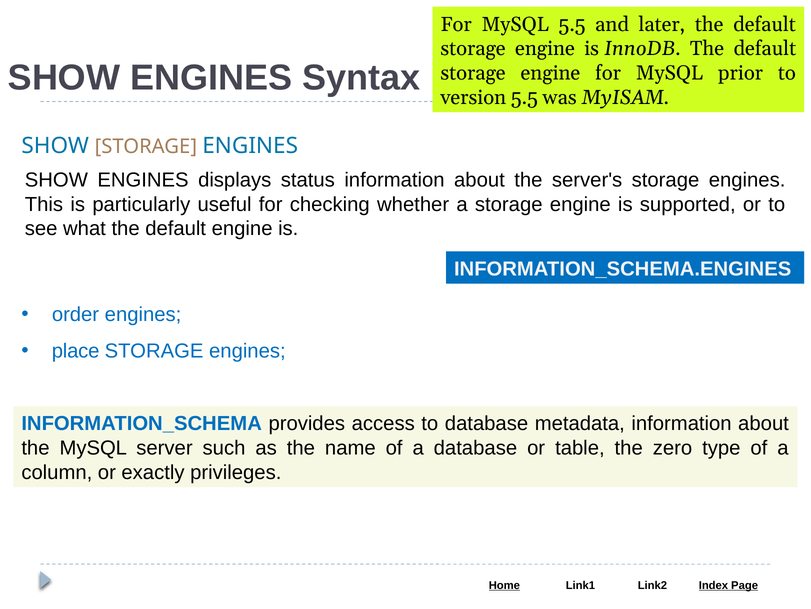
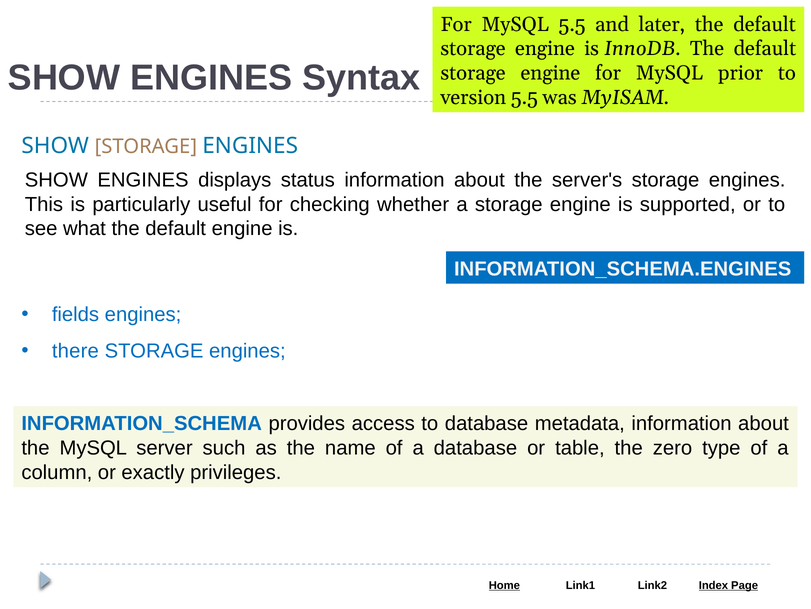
order: order -> fields (75, 314)
place: place -> there (75, 351)
